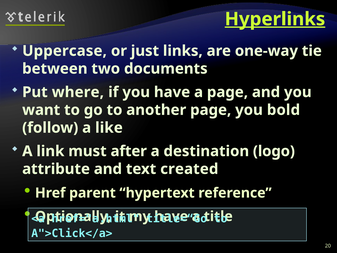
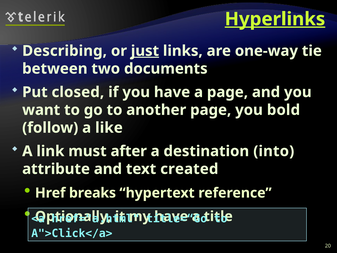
Uppercase: Uppercase -> Describing (65, 51)
just underline: none -> present (145, 51)
where: where -> closed (78, 92)
logo: logo -> into (274, 151)
parent: parent -> breaks (93, 193)
